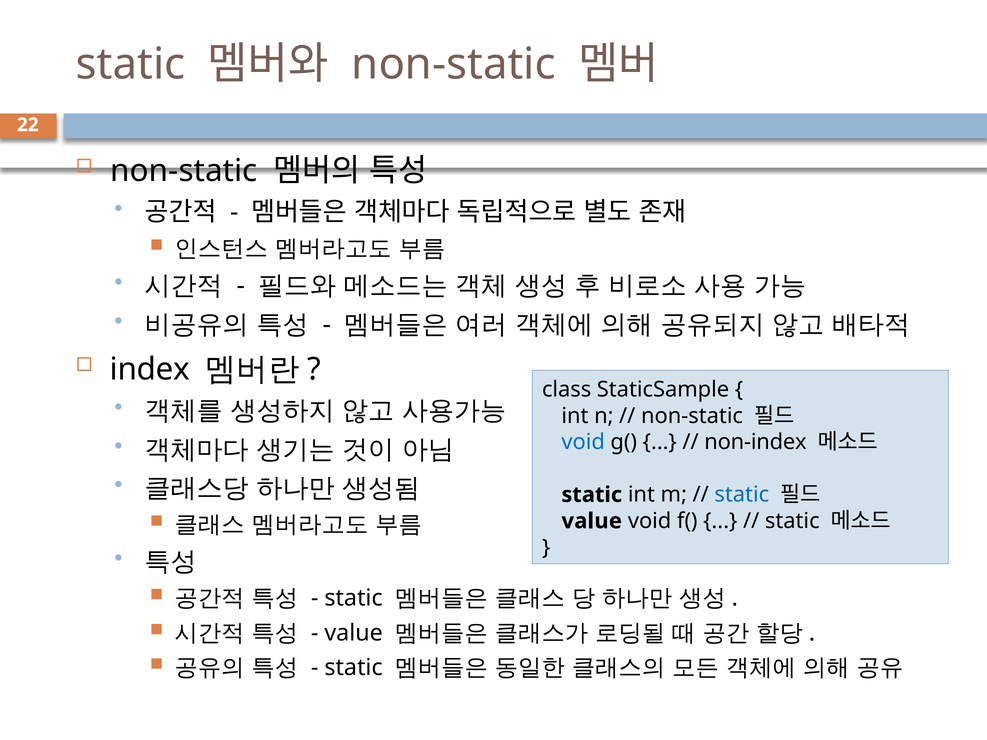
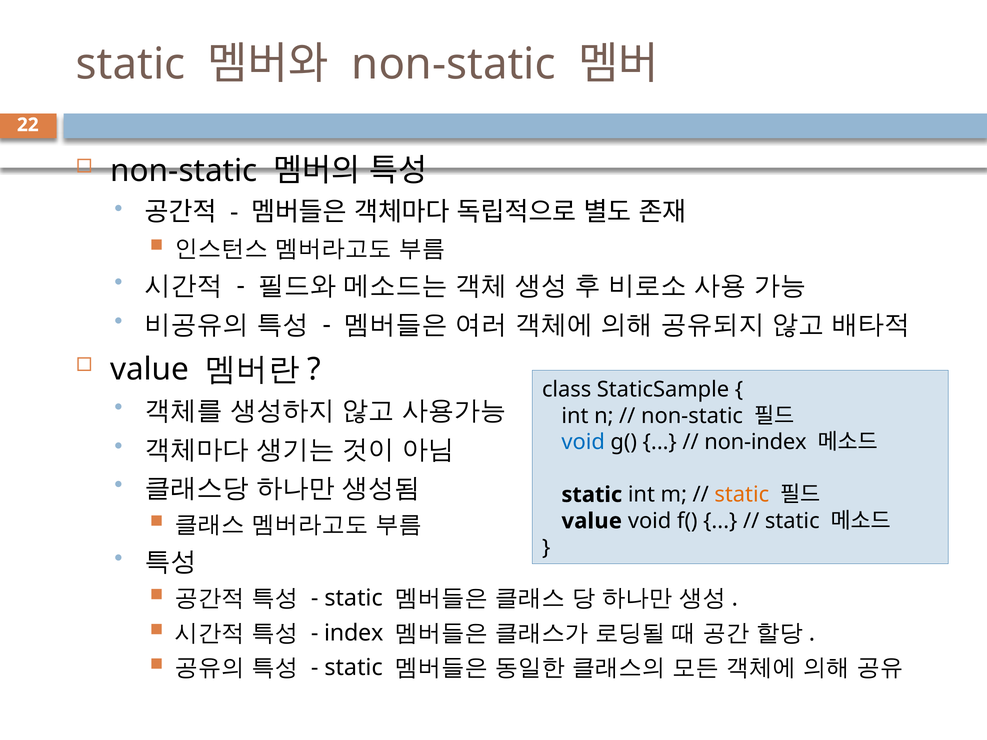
index: index -> value (150, 369)
static colour: blue -> orange (742, 495)
value: value -> index (354, 633)
